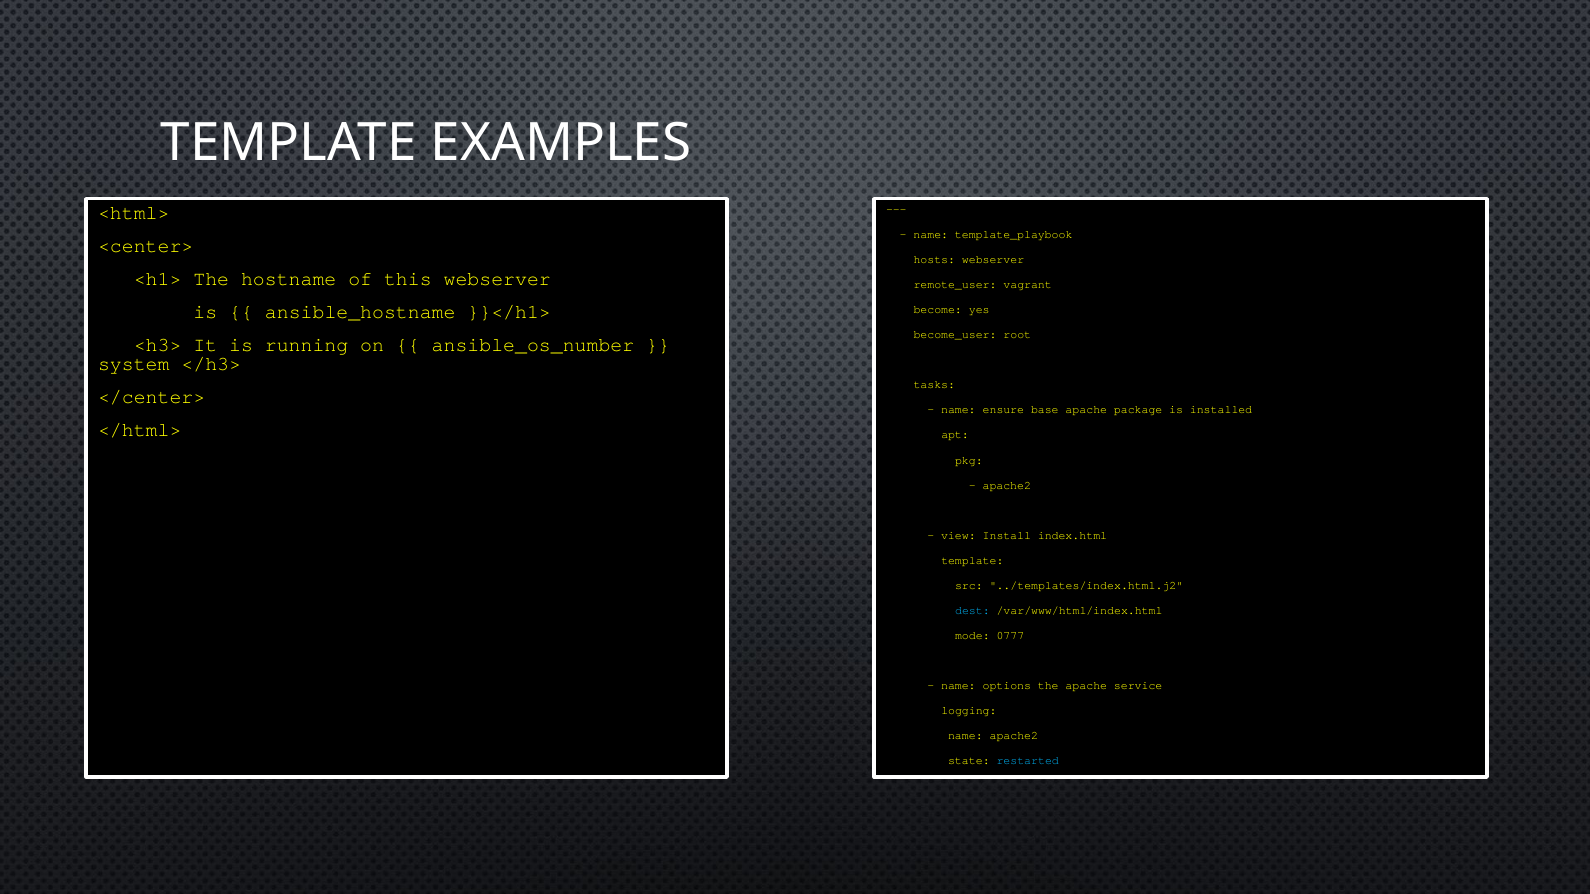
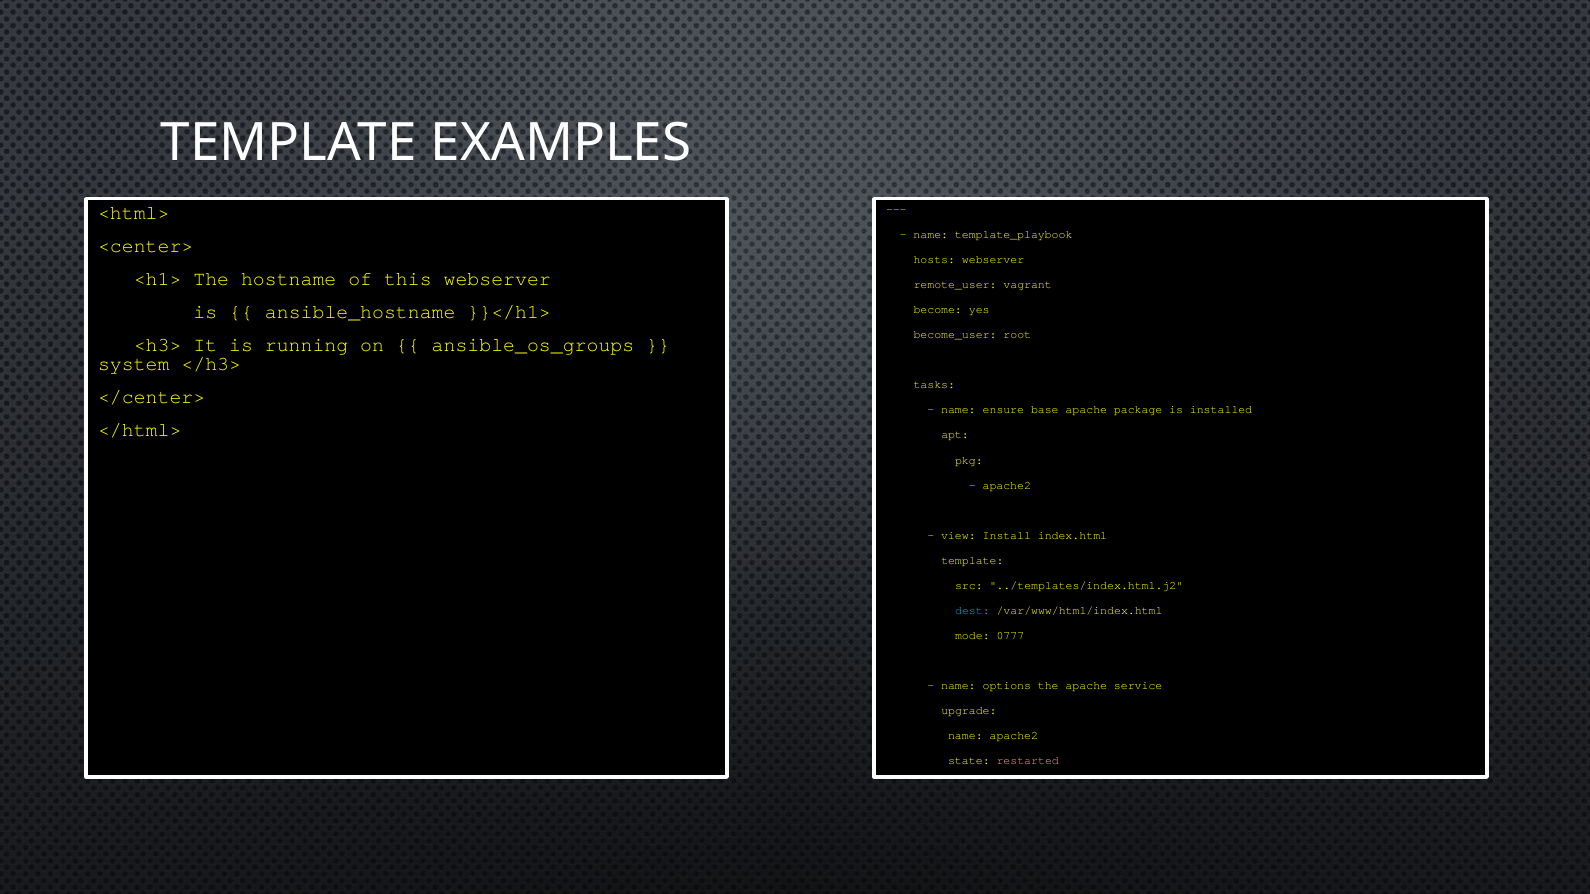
ansible_os_number: ansible_os_number -> ansible_os_groups (533, 345)
logging: logging -> upgrade (969, 711)
restarted colour: light blue -> pink (1028, 761)
